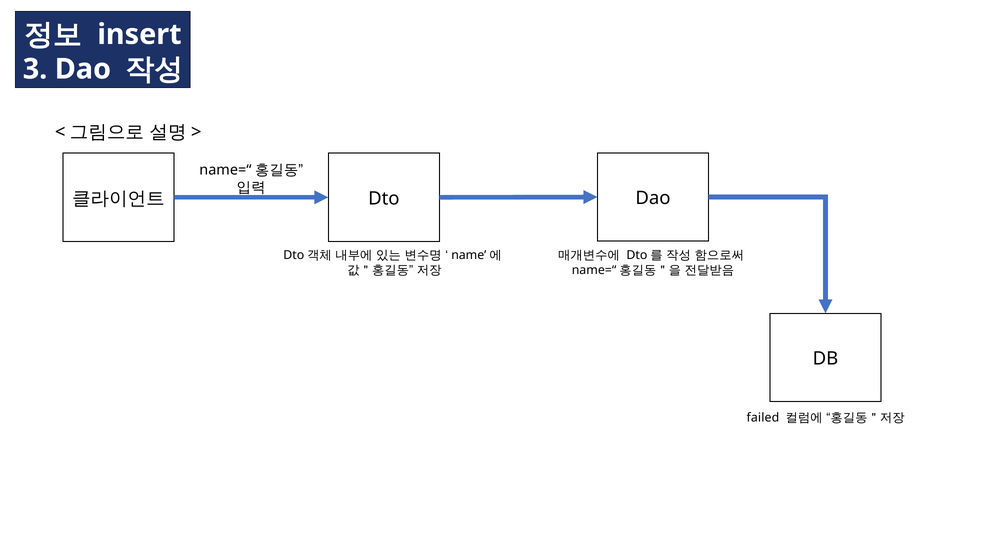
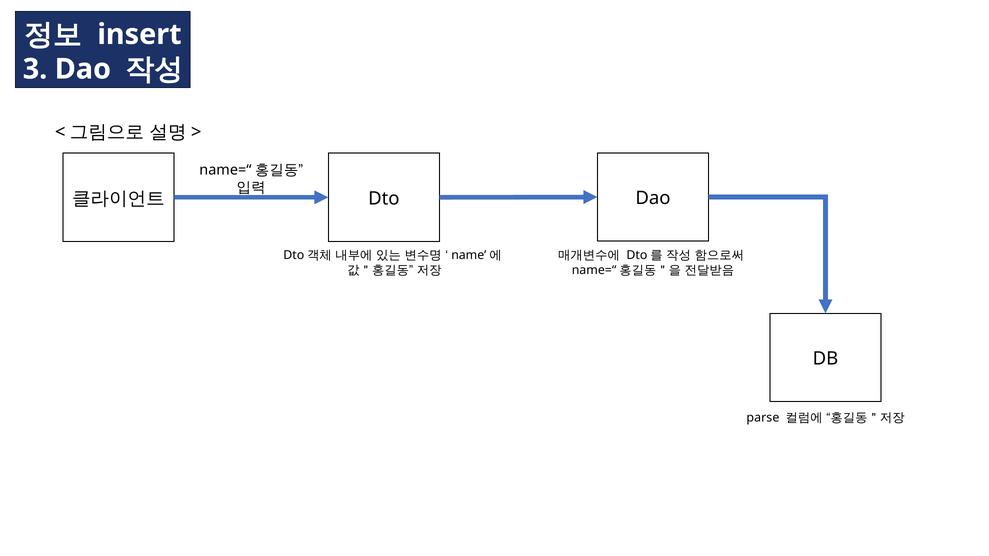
failed: failed -> parse (763, 418)
